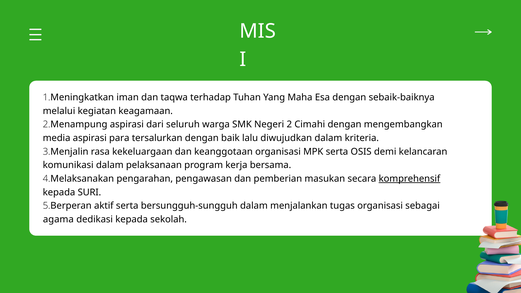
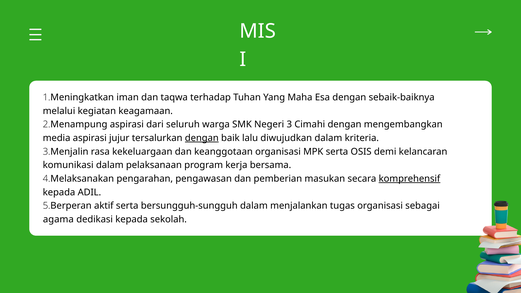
Negeri 2: 2 -> 3 (289, 125)
para: para -> jujur (119, 138)
dengan underline: none -> present (202, 138)
SURI: SURI -> ADIL (89, 192)
